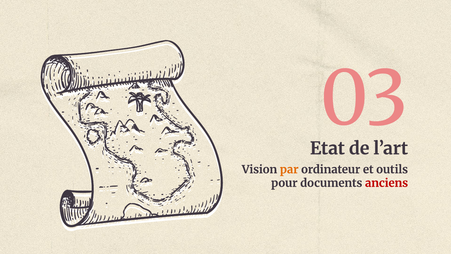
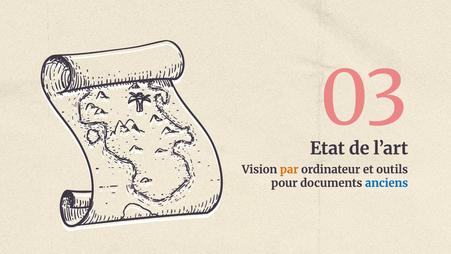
anciens colour: red -> blue (387, 183)
